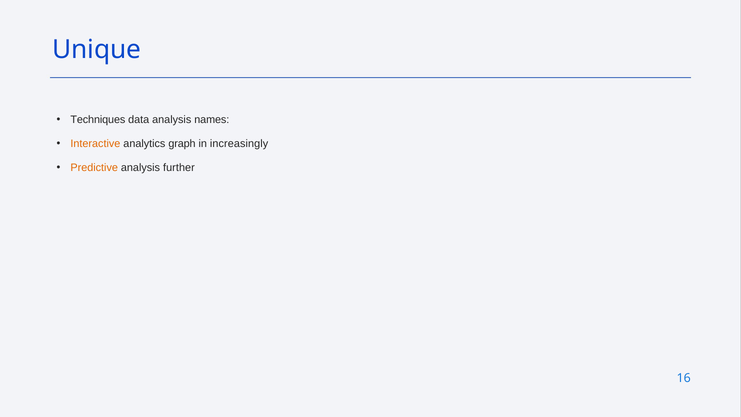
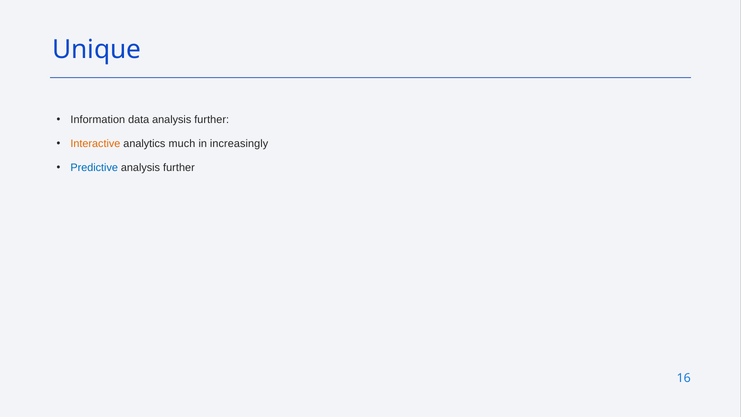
Techniques: Techniques -> Information (98, 120)
data analysis names: names -> further (212, 120)
graph: graph -> much (182, 144)
Predictive colour: orange -> blue (94, 167)
